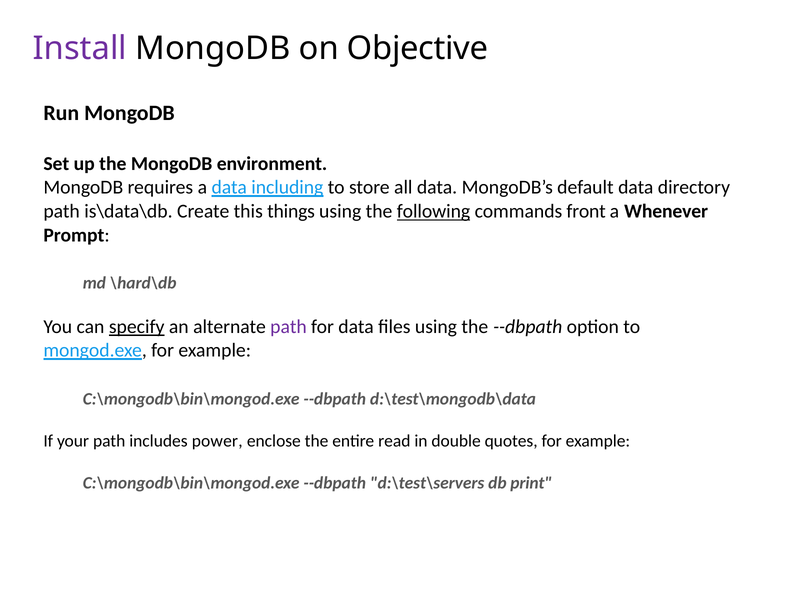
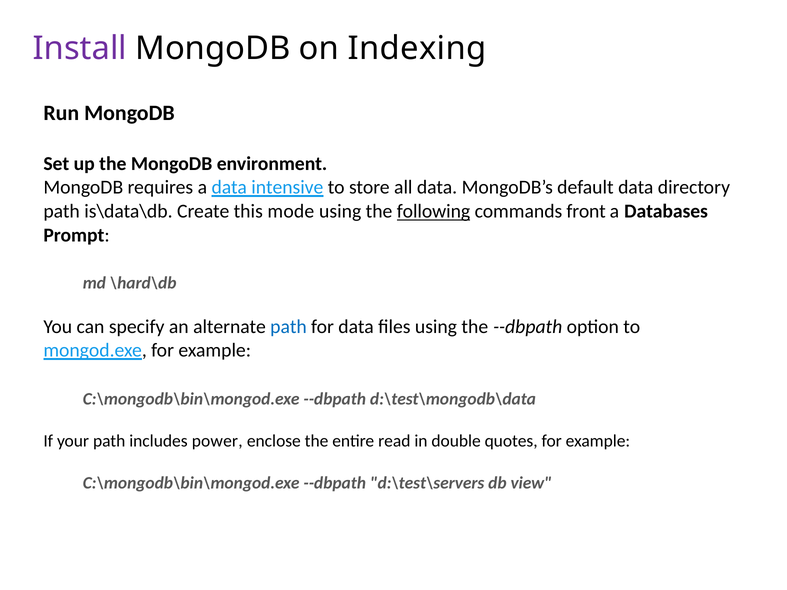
Objective: Objective -> Indexing (417, 48)
including: including -> intensive (287, 188)
things: things -> mode (291, 212)
Whenever: Whenever -> Databases (666, 212)
specify underline: present -> none (137, 327)
path colour: purple -> blue (288, 327)
print: print -> view (531, 483)
